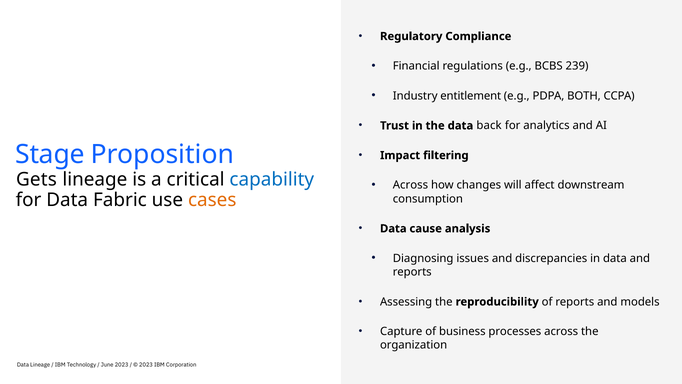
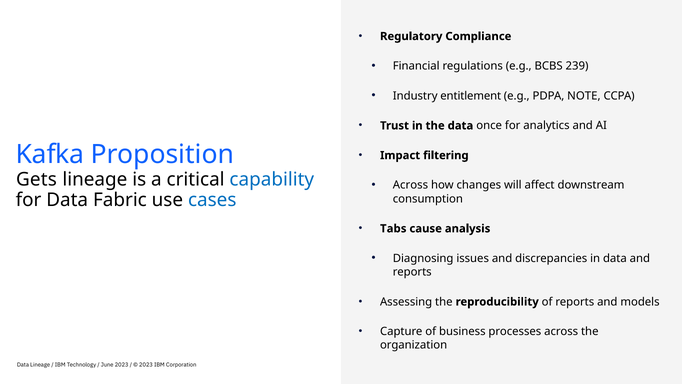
BOTH: BOTH -> NOTE (584, 96)
back: back -> once (489, 126)
Stage: Stage -> Kafka (50, 155)
cases colour: orange -> blue (212, 200)
Data: Data -> Tabs (393, 228)
